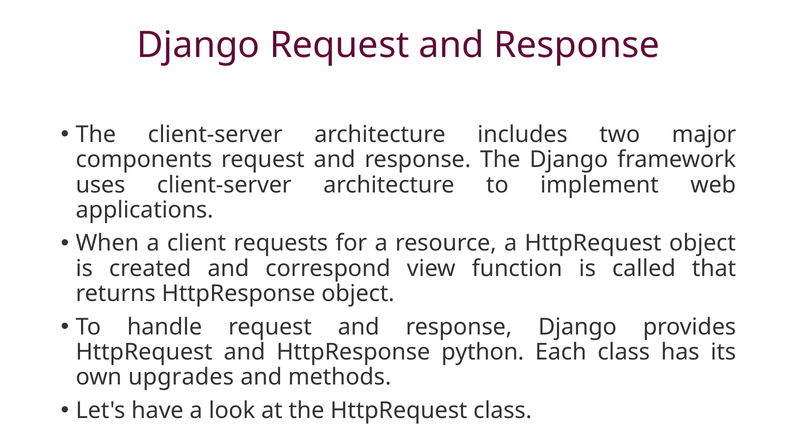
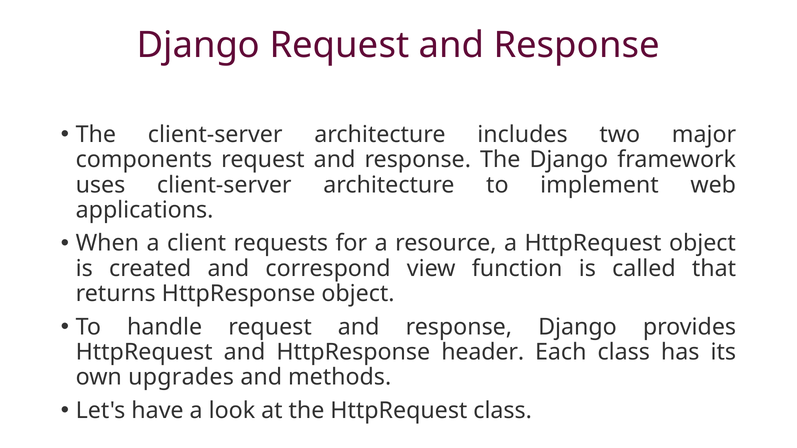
python: python -> header (483, 352)
